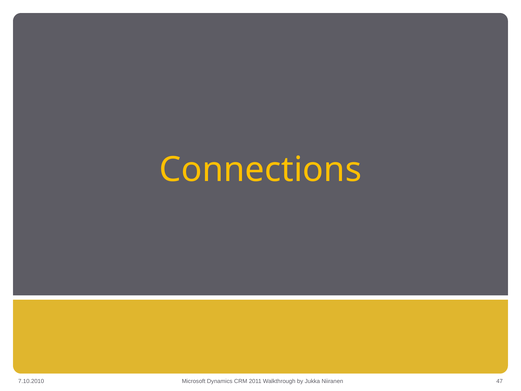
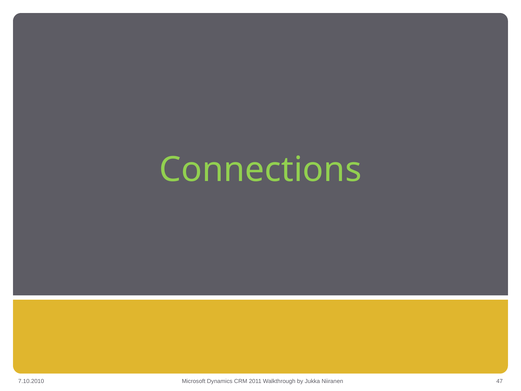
Connections colour: yellow -> light green (260, 170)
